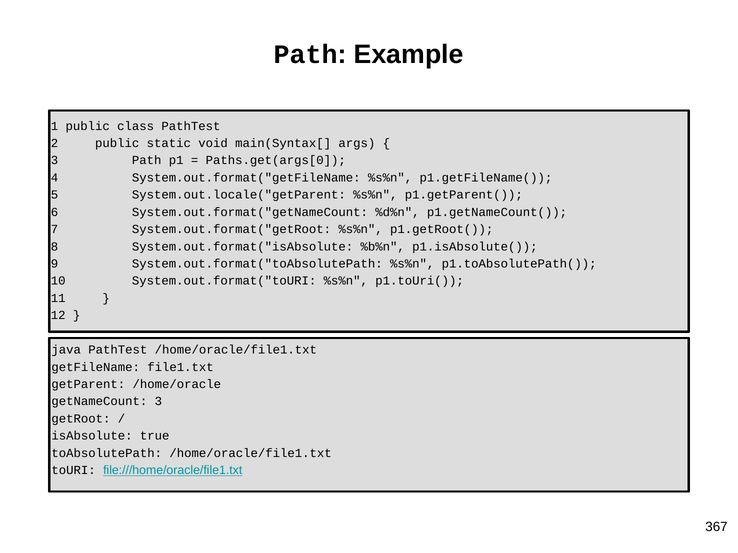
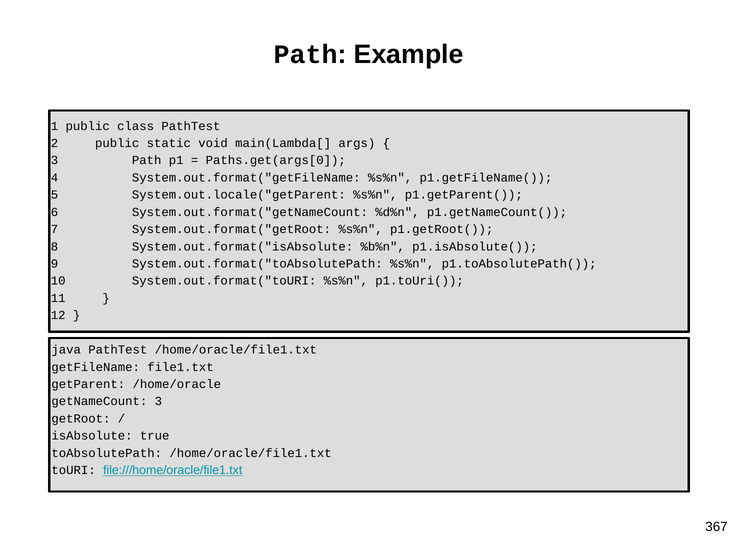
main(Syntax[: main(Syntax[ -> main(Lambda[ (283, 143)
